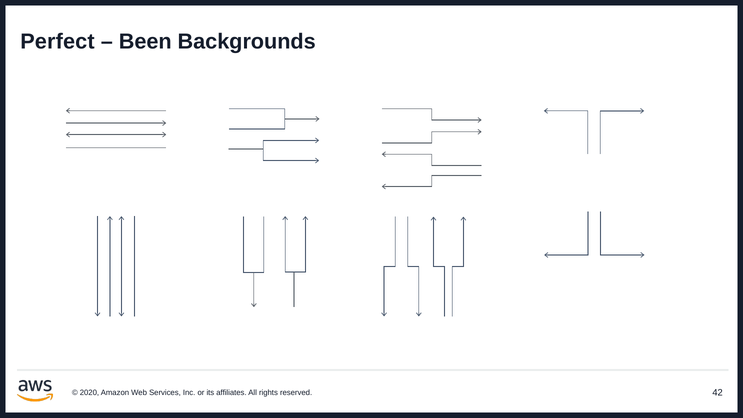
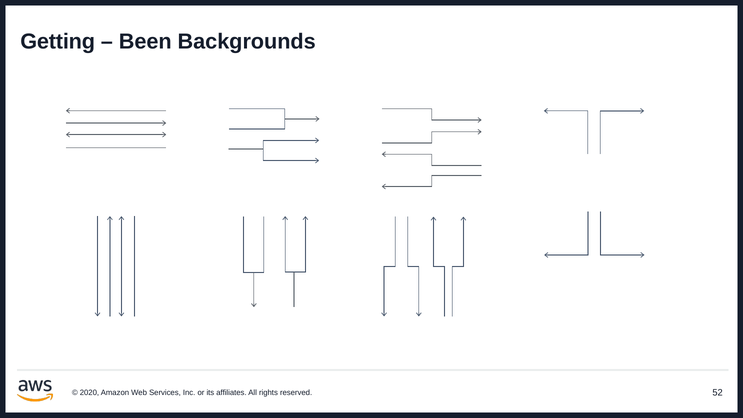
Perfect: Perfect -> Getting (58, 42)
42: 42 -> 52 (718, 393)
